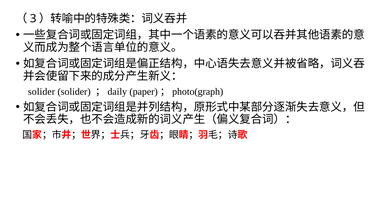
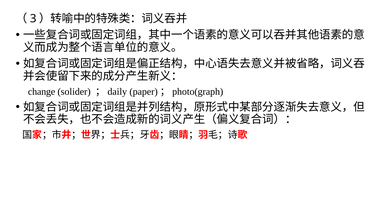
solider: solider -> change (42, 92)
